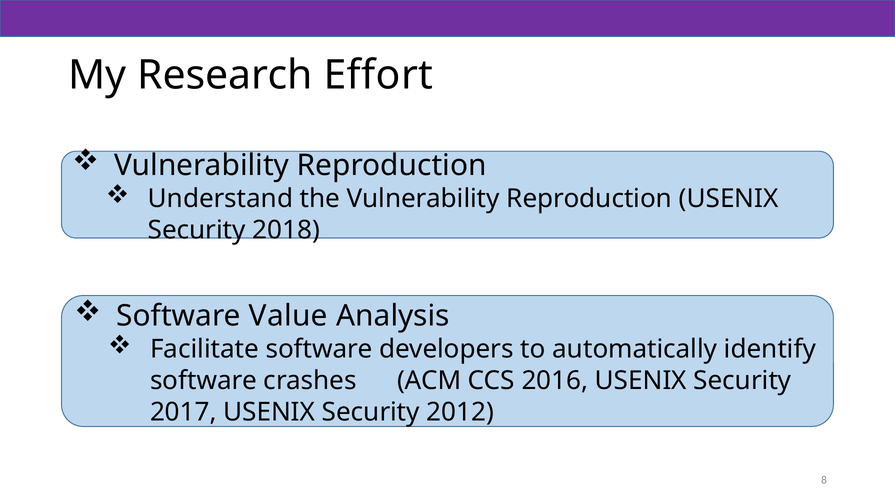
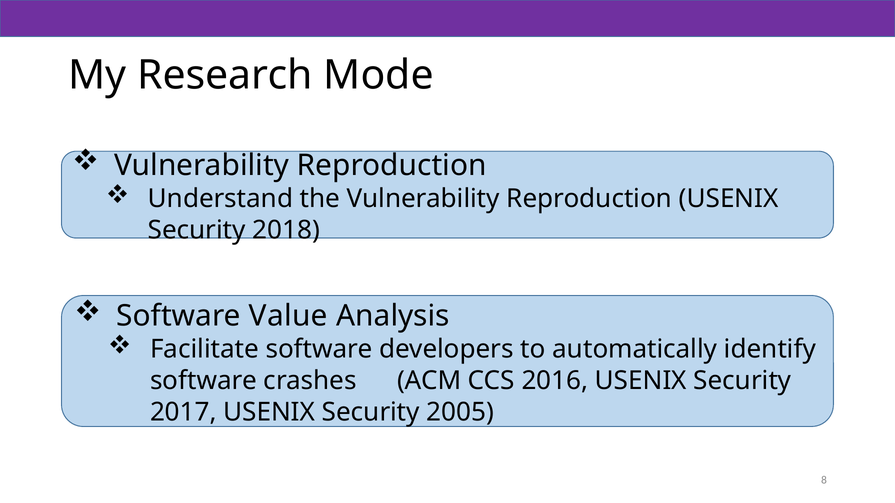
Effort: Effort -> Mode (379, 75)
2012: 2012 -> 2005 (460, 412)
